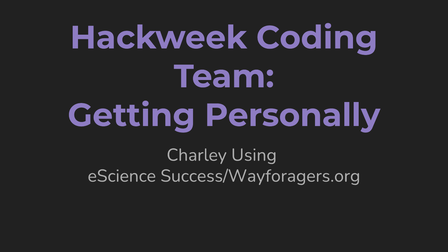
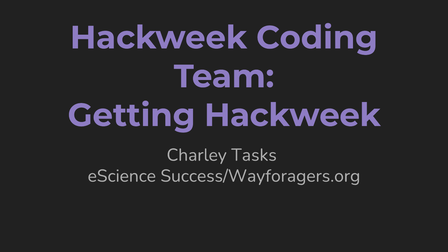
Getting Personally: Personally -> Hackweek (292, 115)
Using: Using -> Tasks (254, 155)
